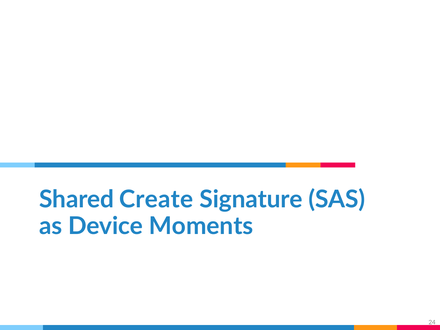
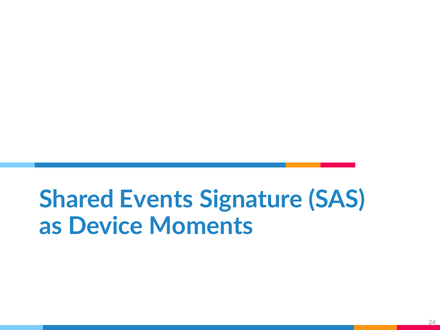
Create: Create -> Events (156, 200)
